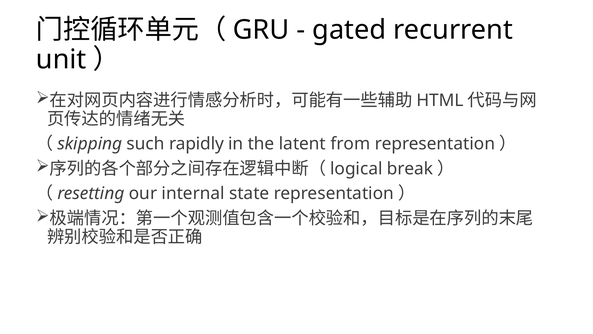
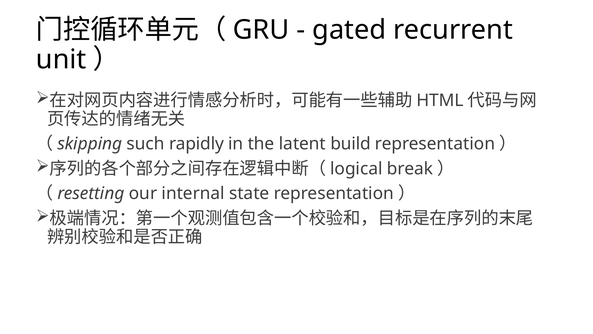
from: from -> build (351, 144)
